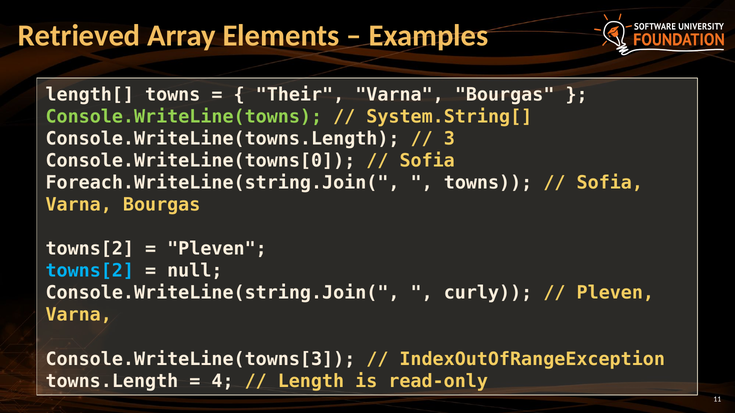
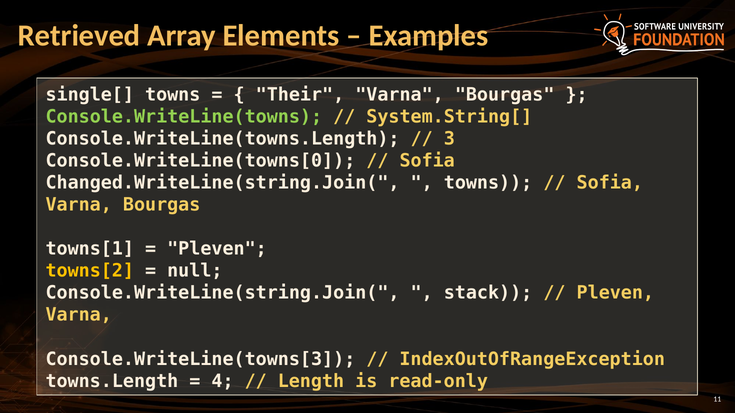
length[: length[ -> single[ (90, 95)
Foreach.WriteLine(string.Join(: Foreach.WriteLine(string.Join( -> Changed.WriteLine(string.Join( (223, 183)
towns[2: towns[2 -> towns[1 (90, 249)
towns[2 colour: light blue -> yellow (90, 271)
curly: curly -> stack (488, 293)
